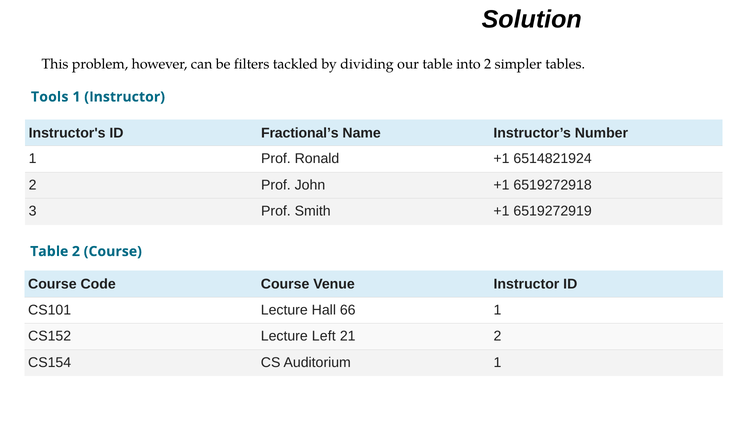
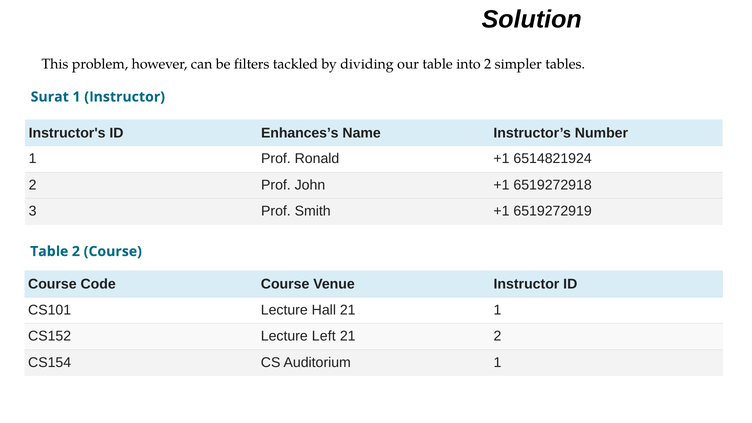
Tools: Tools -> Surat (50, 97)
Fractional’s: Fractional’s -> Enhances’s (300, 133)
Hall 66: 66 -> 21 (348, 310)
